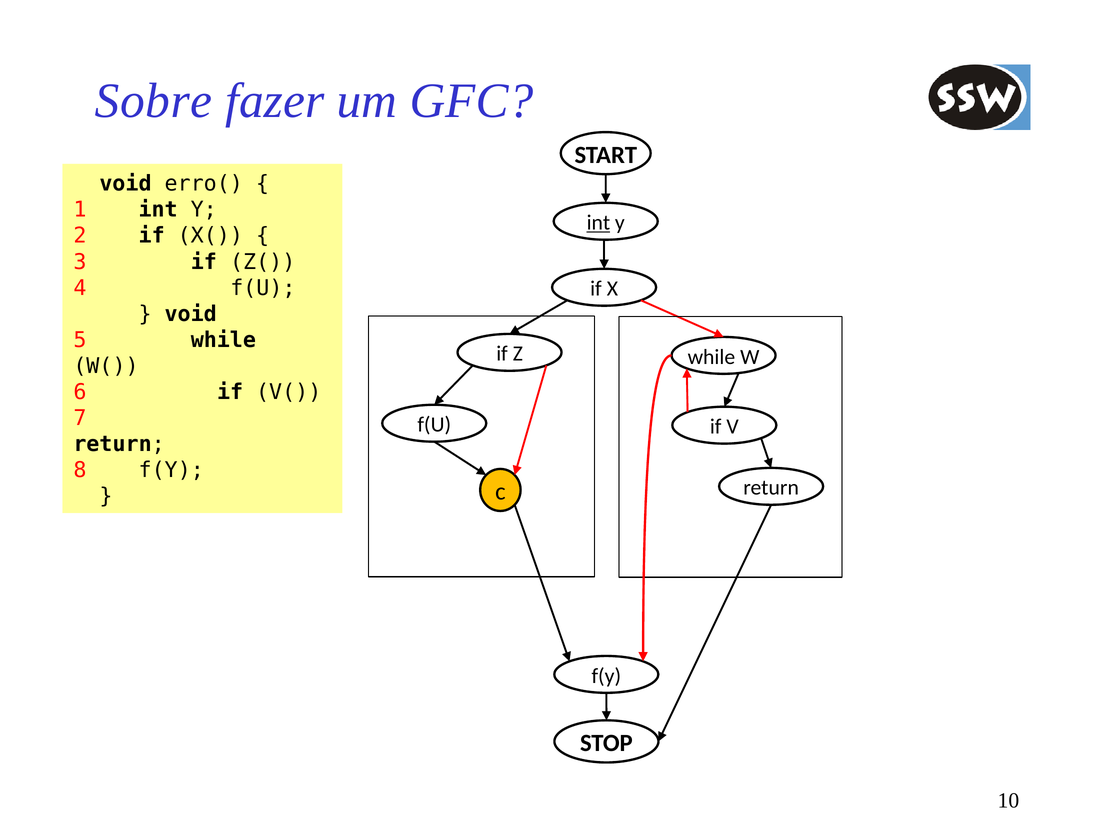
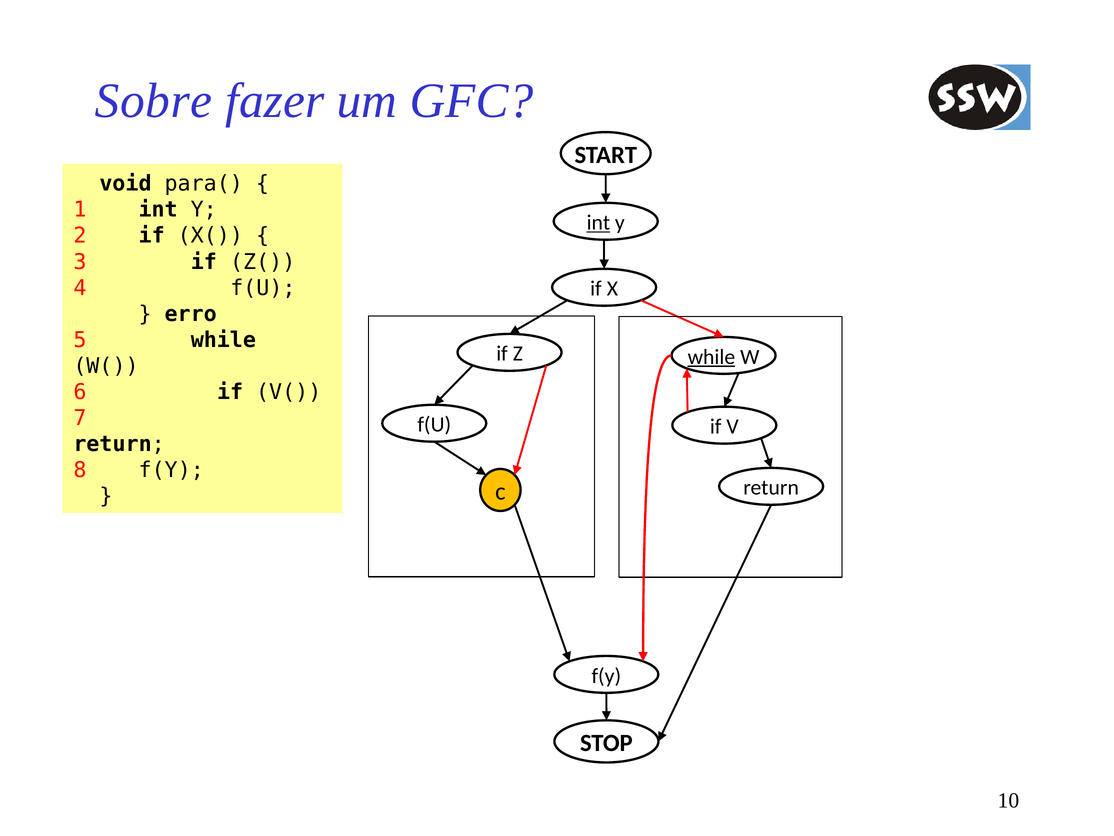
erro(: erro( -> para( (204, 184)
void: void -> erro (191, 314)
while underline: none -> present (711, 357)
